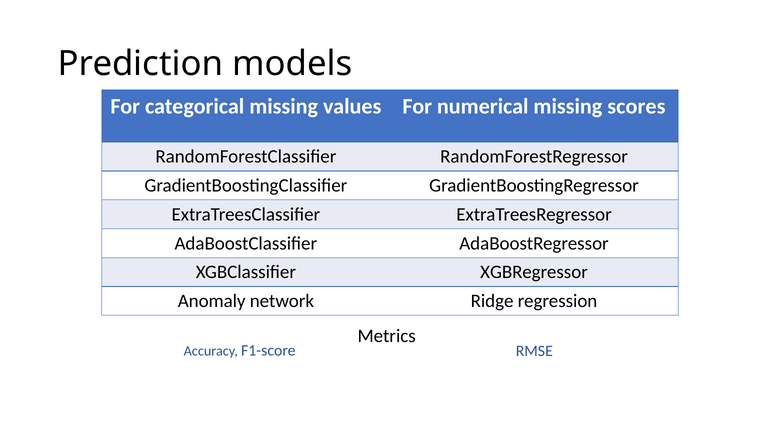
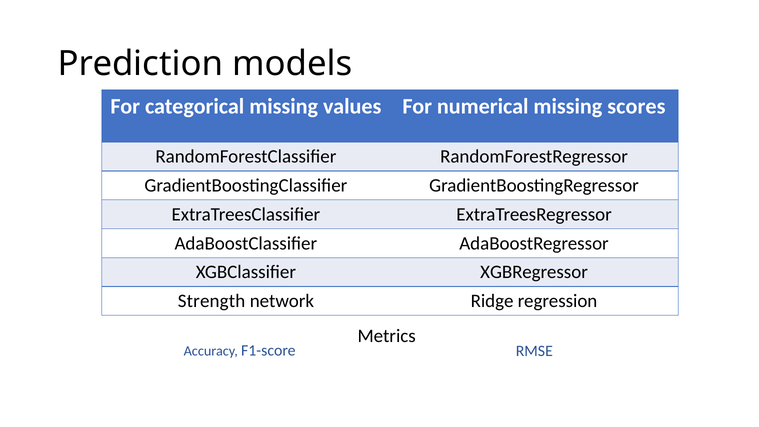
Anomaly: Anomaly -> Strength (212, 301)
